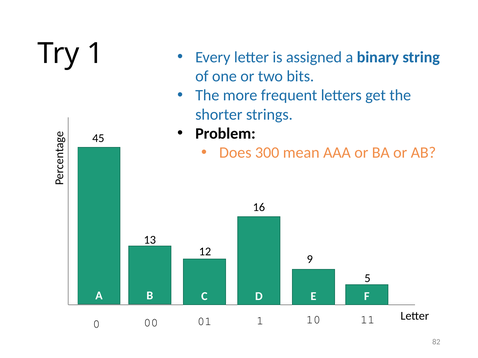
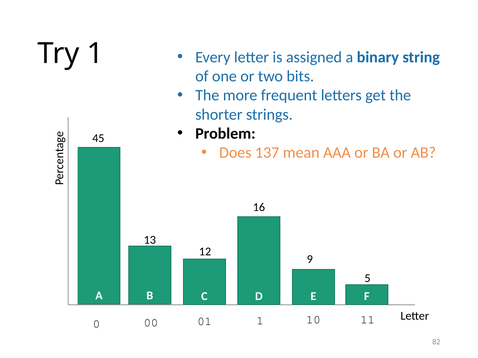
300: 300 -> 137 (267, 153)
